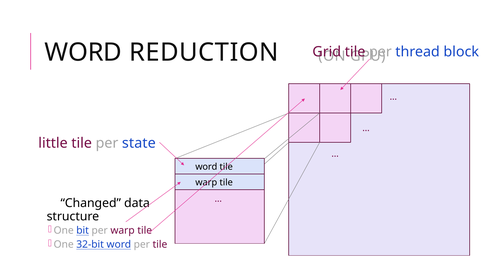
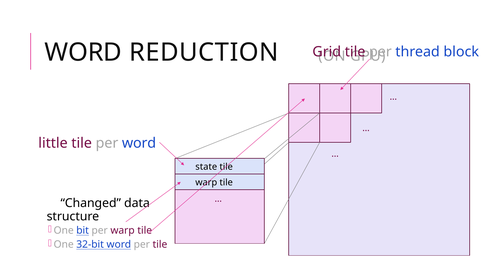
per state: state -> word (139, 144)
word: word -> state (206, 167)
